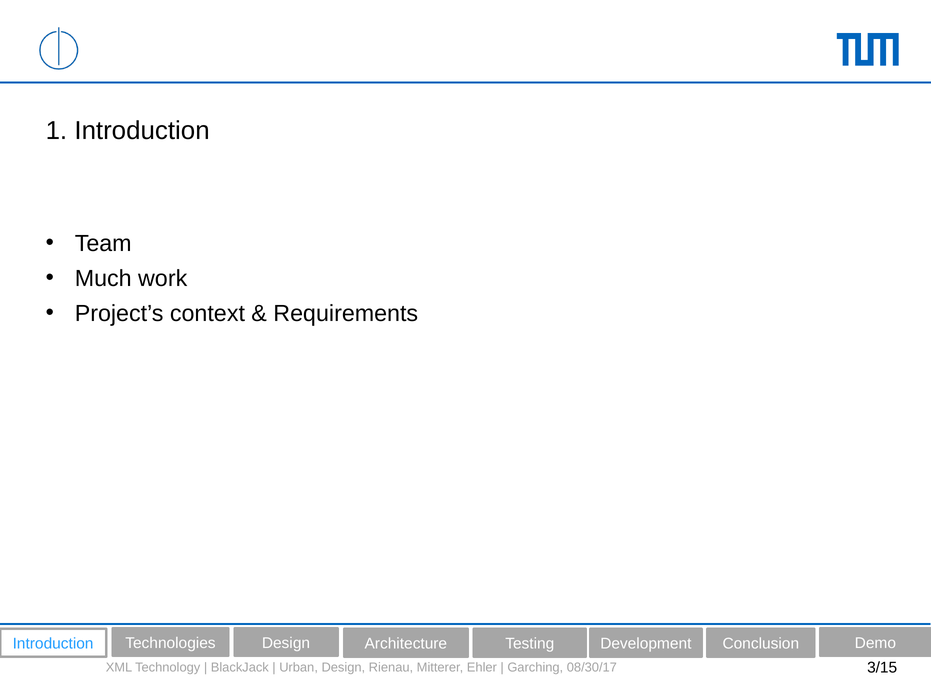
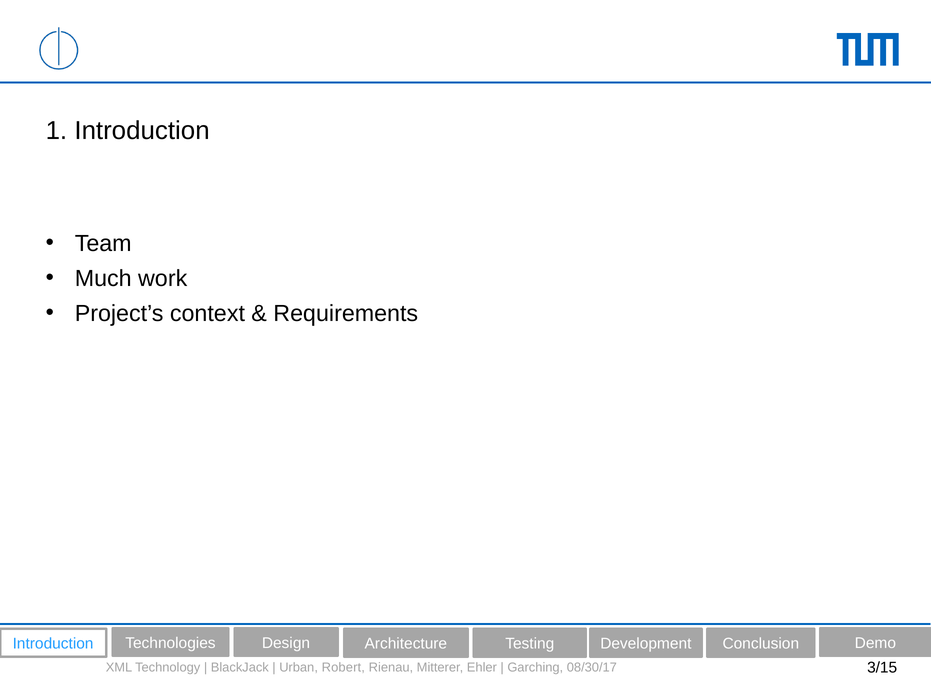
Urban Design: Design -> Robert (343, 667)
